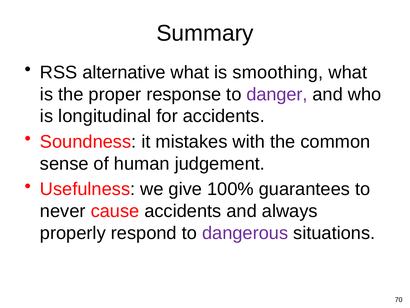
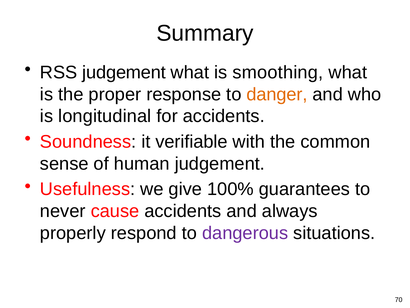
RSS alternative: alternative -> judgement (124, 72)
danger colour: purple -> orange (277, 94)
mistakes: mistakes -> verifiable (192, 142)
